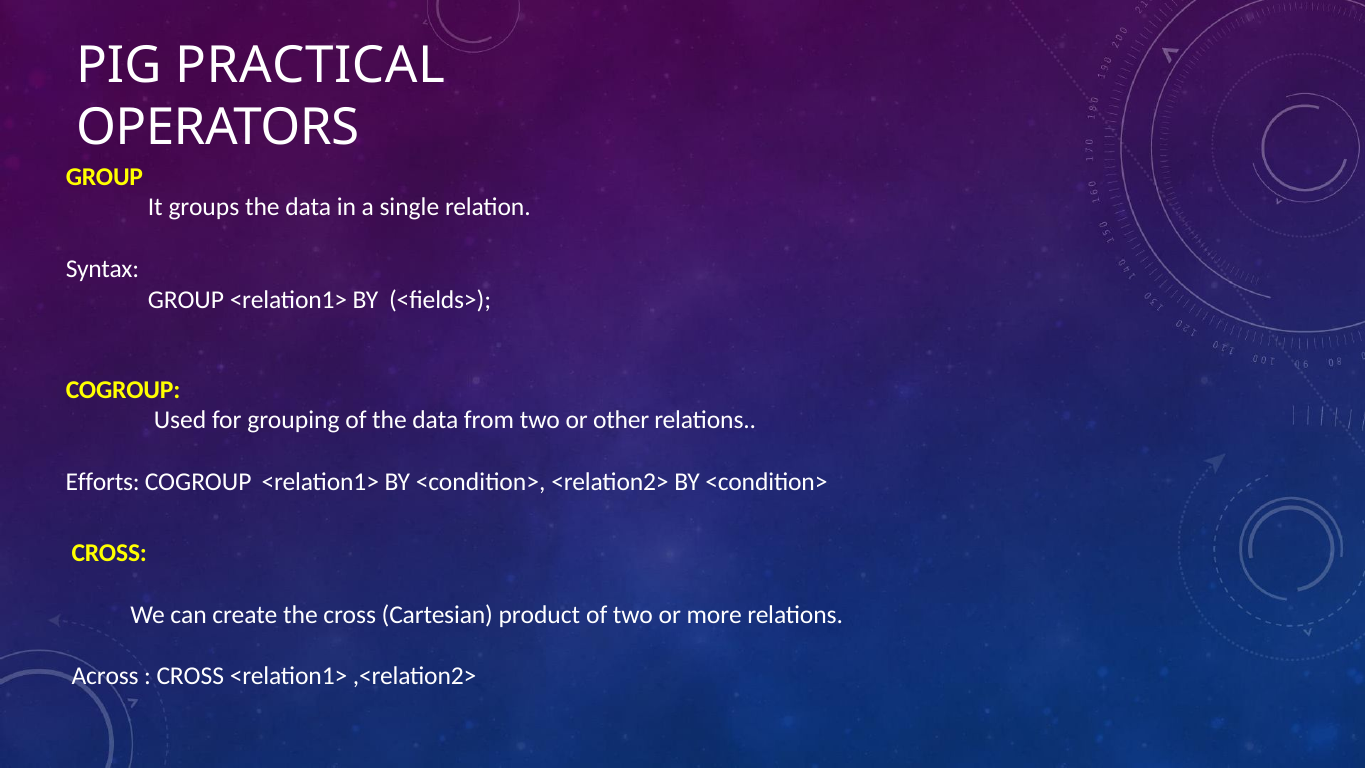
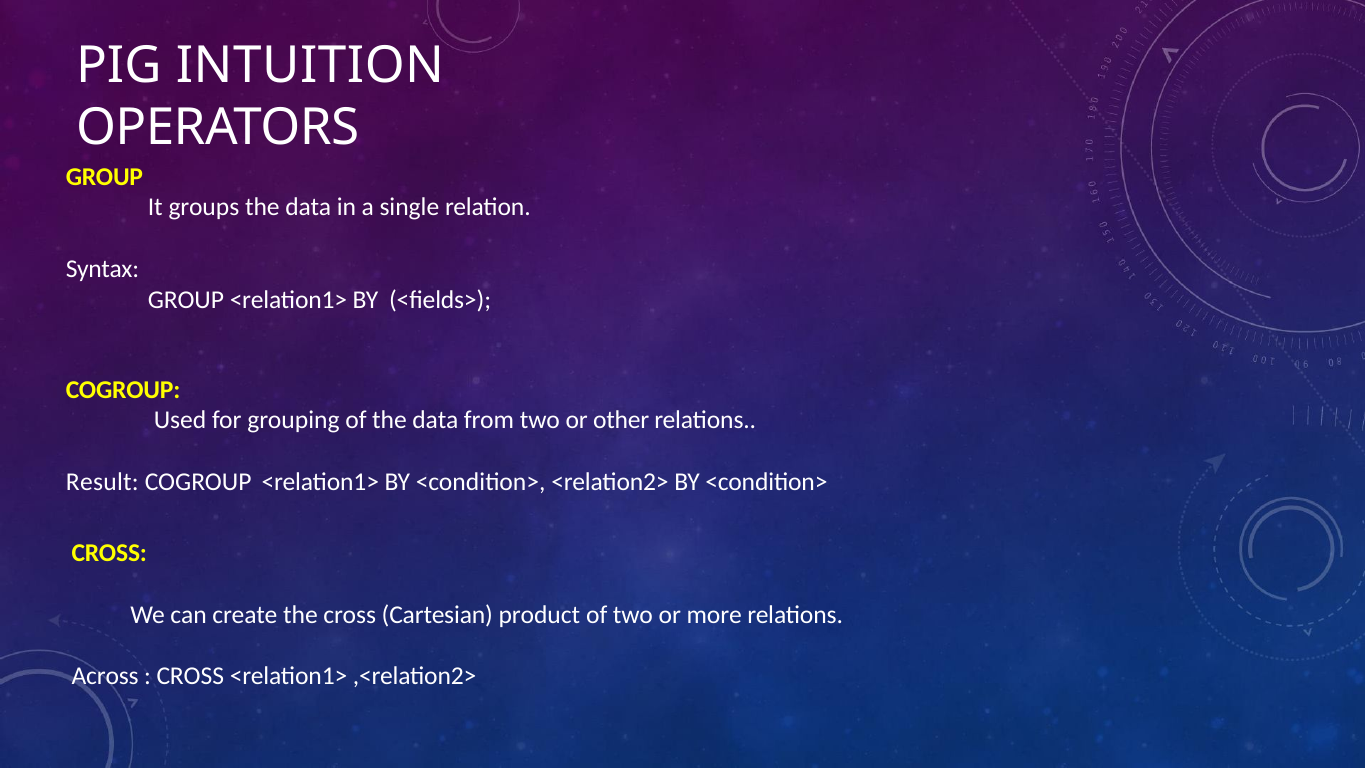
PRACTICAL: PRACTICAL -> INTUITION (310, 66)
Efforts: Efforts -> Result (102, 482)
